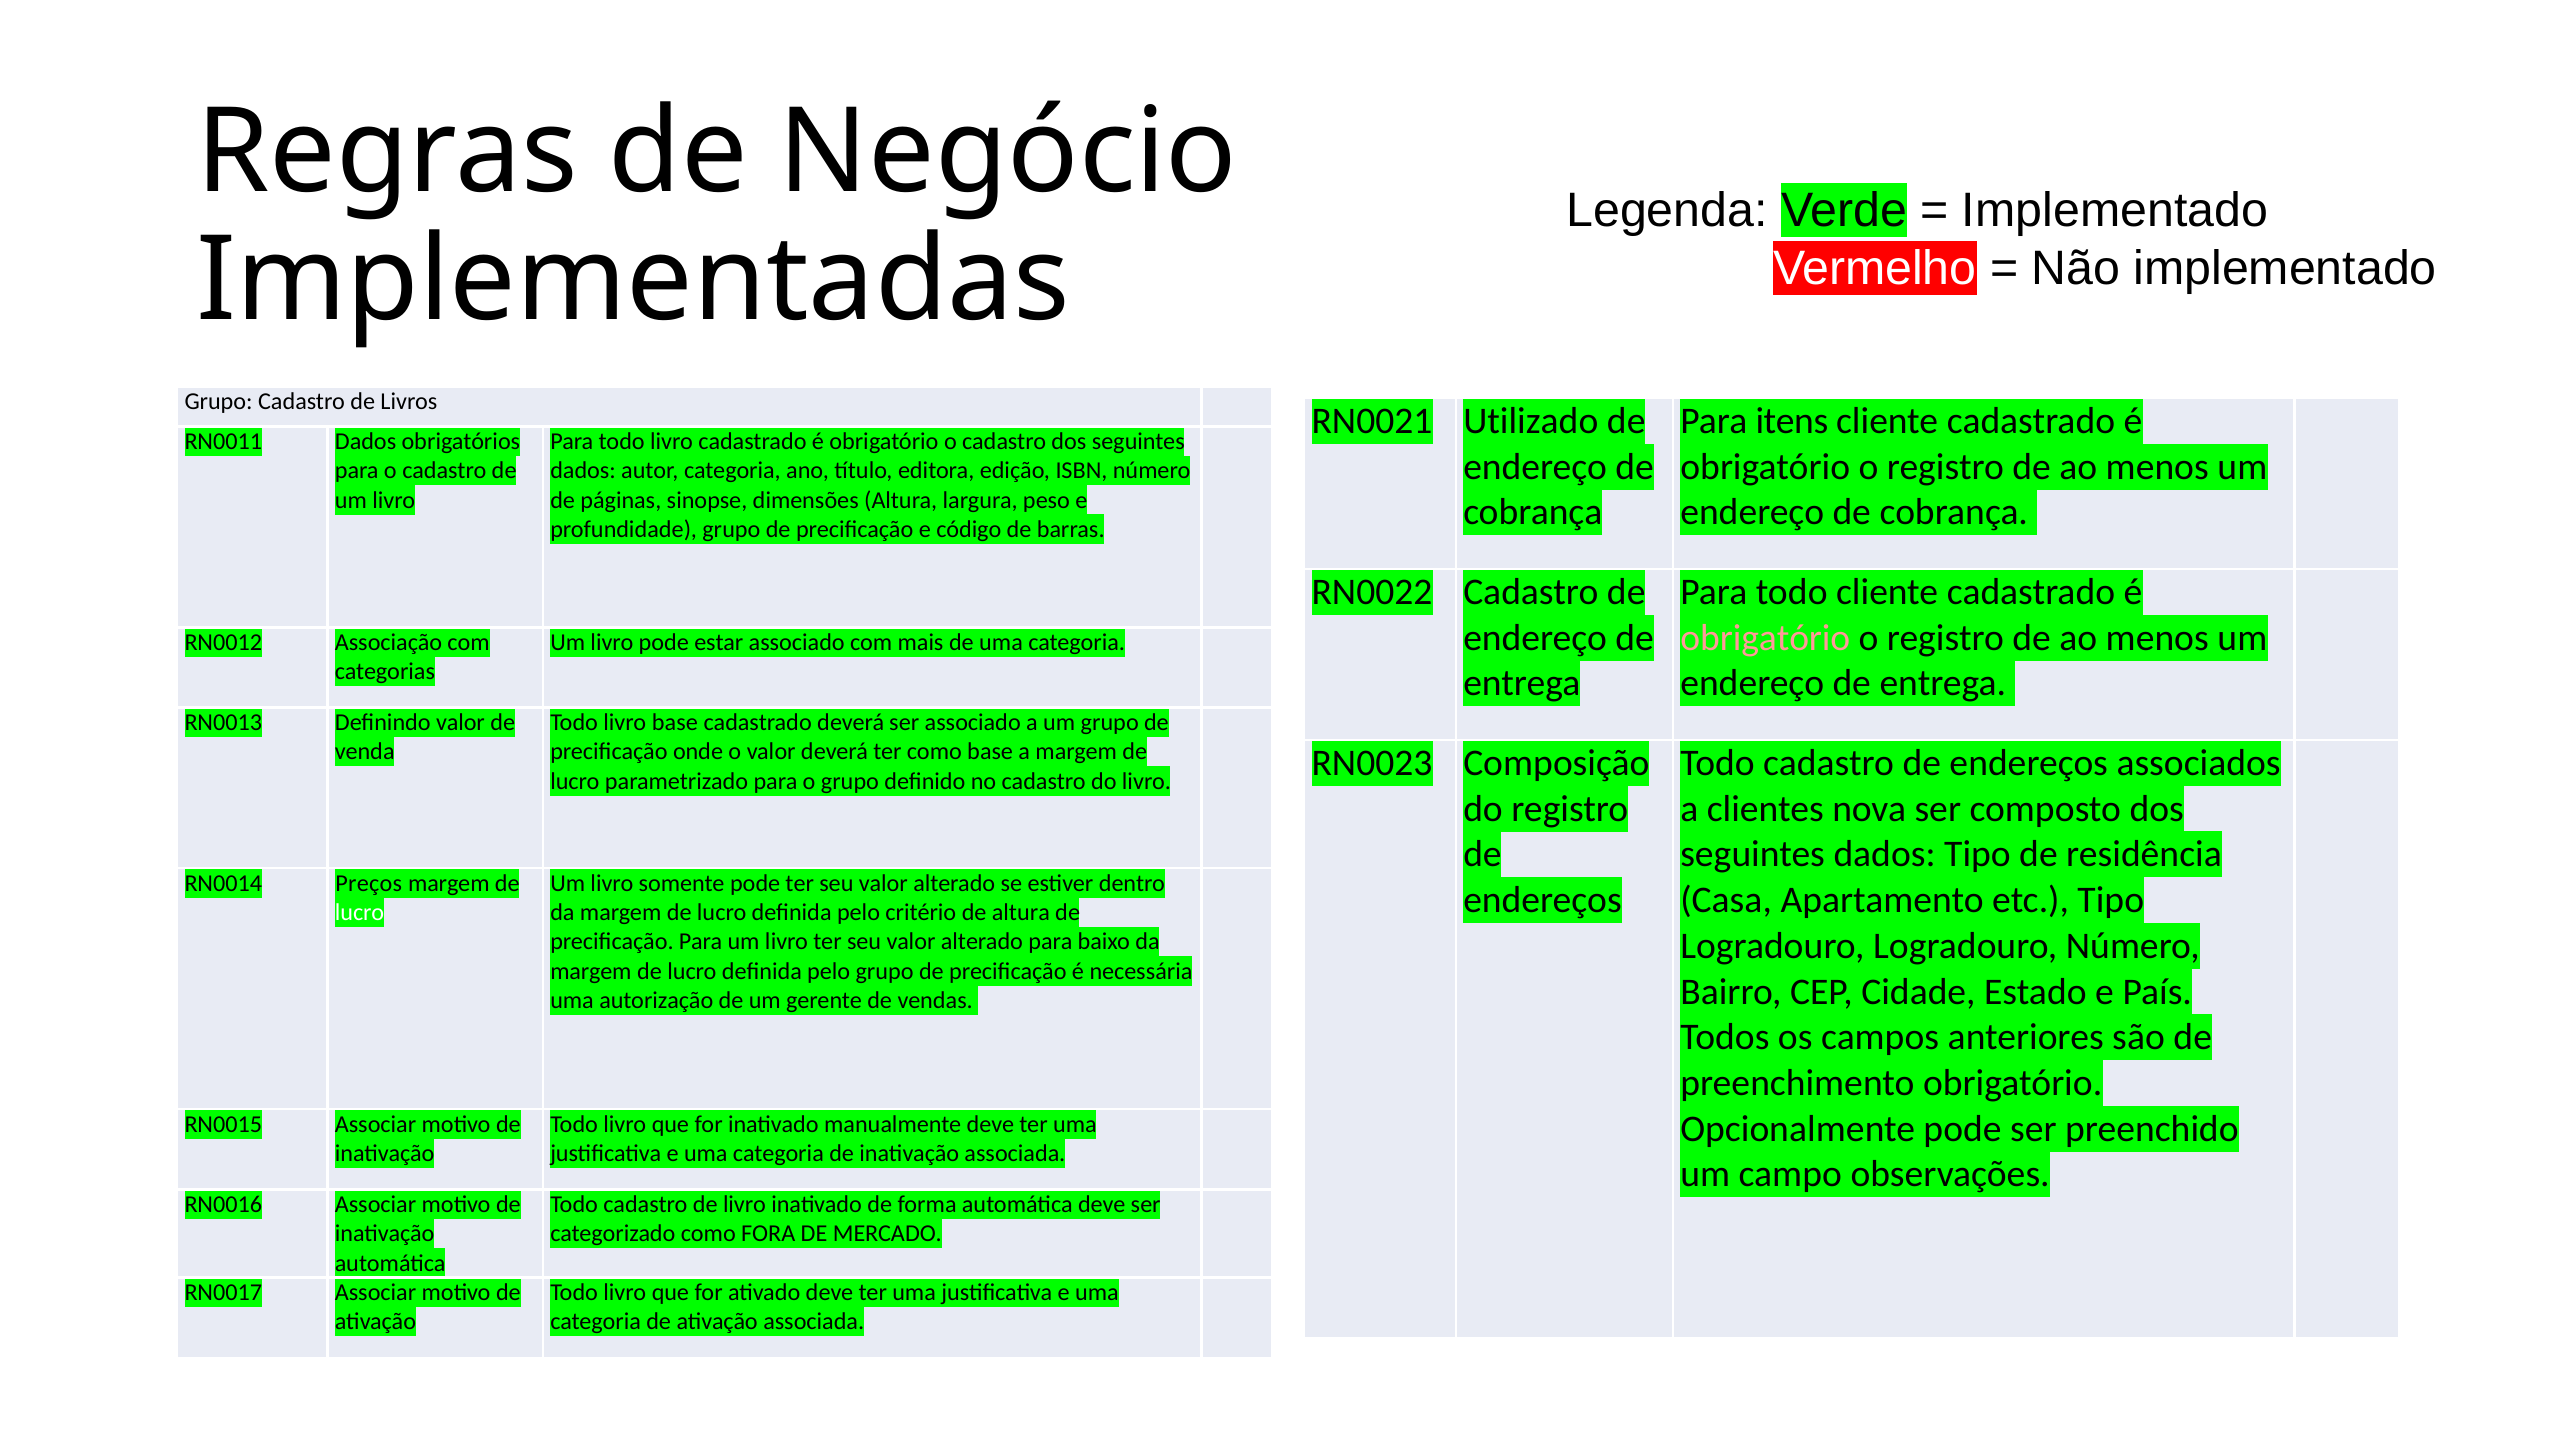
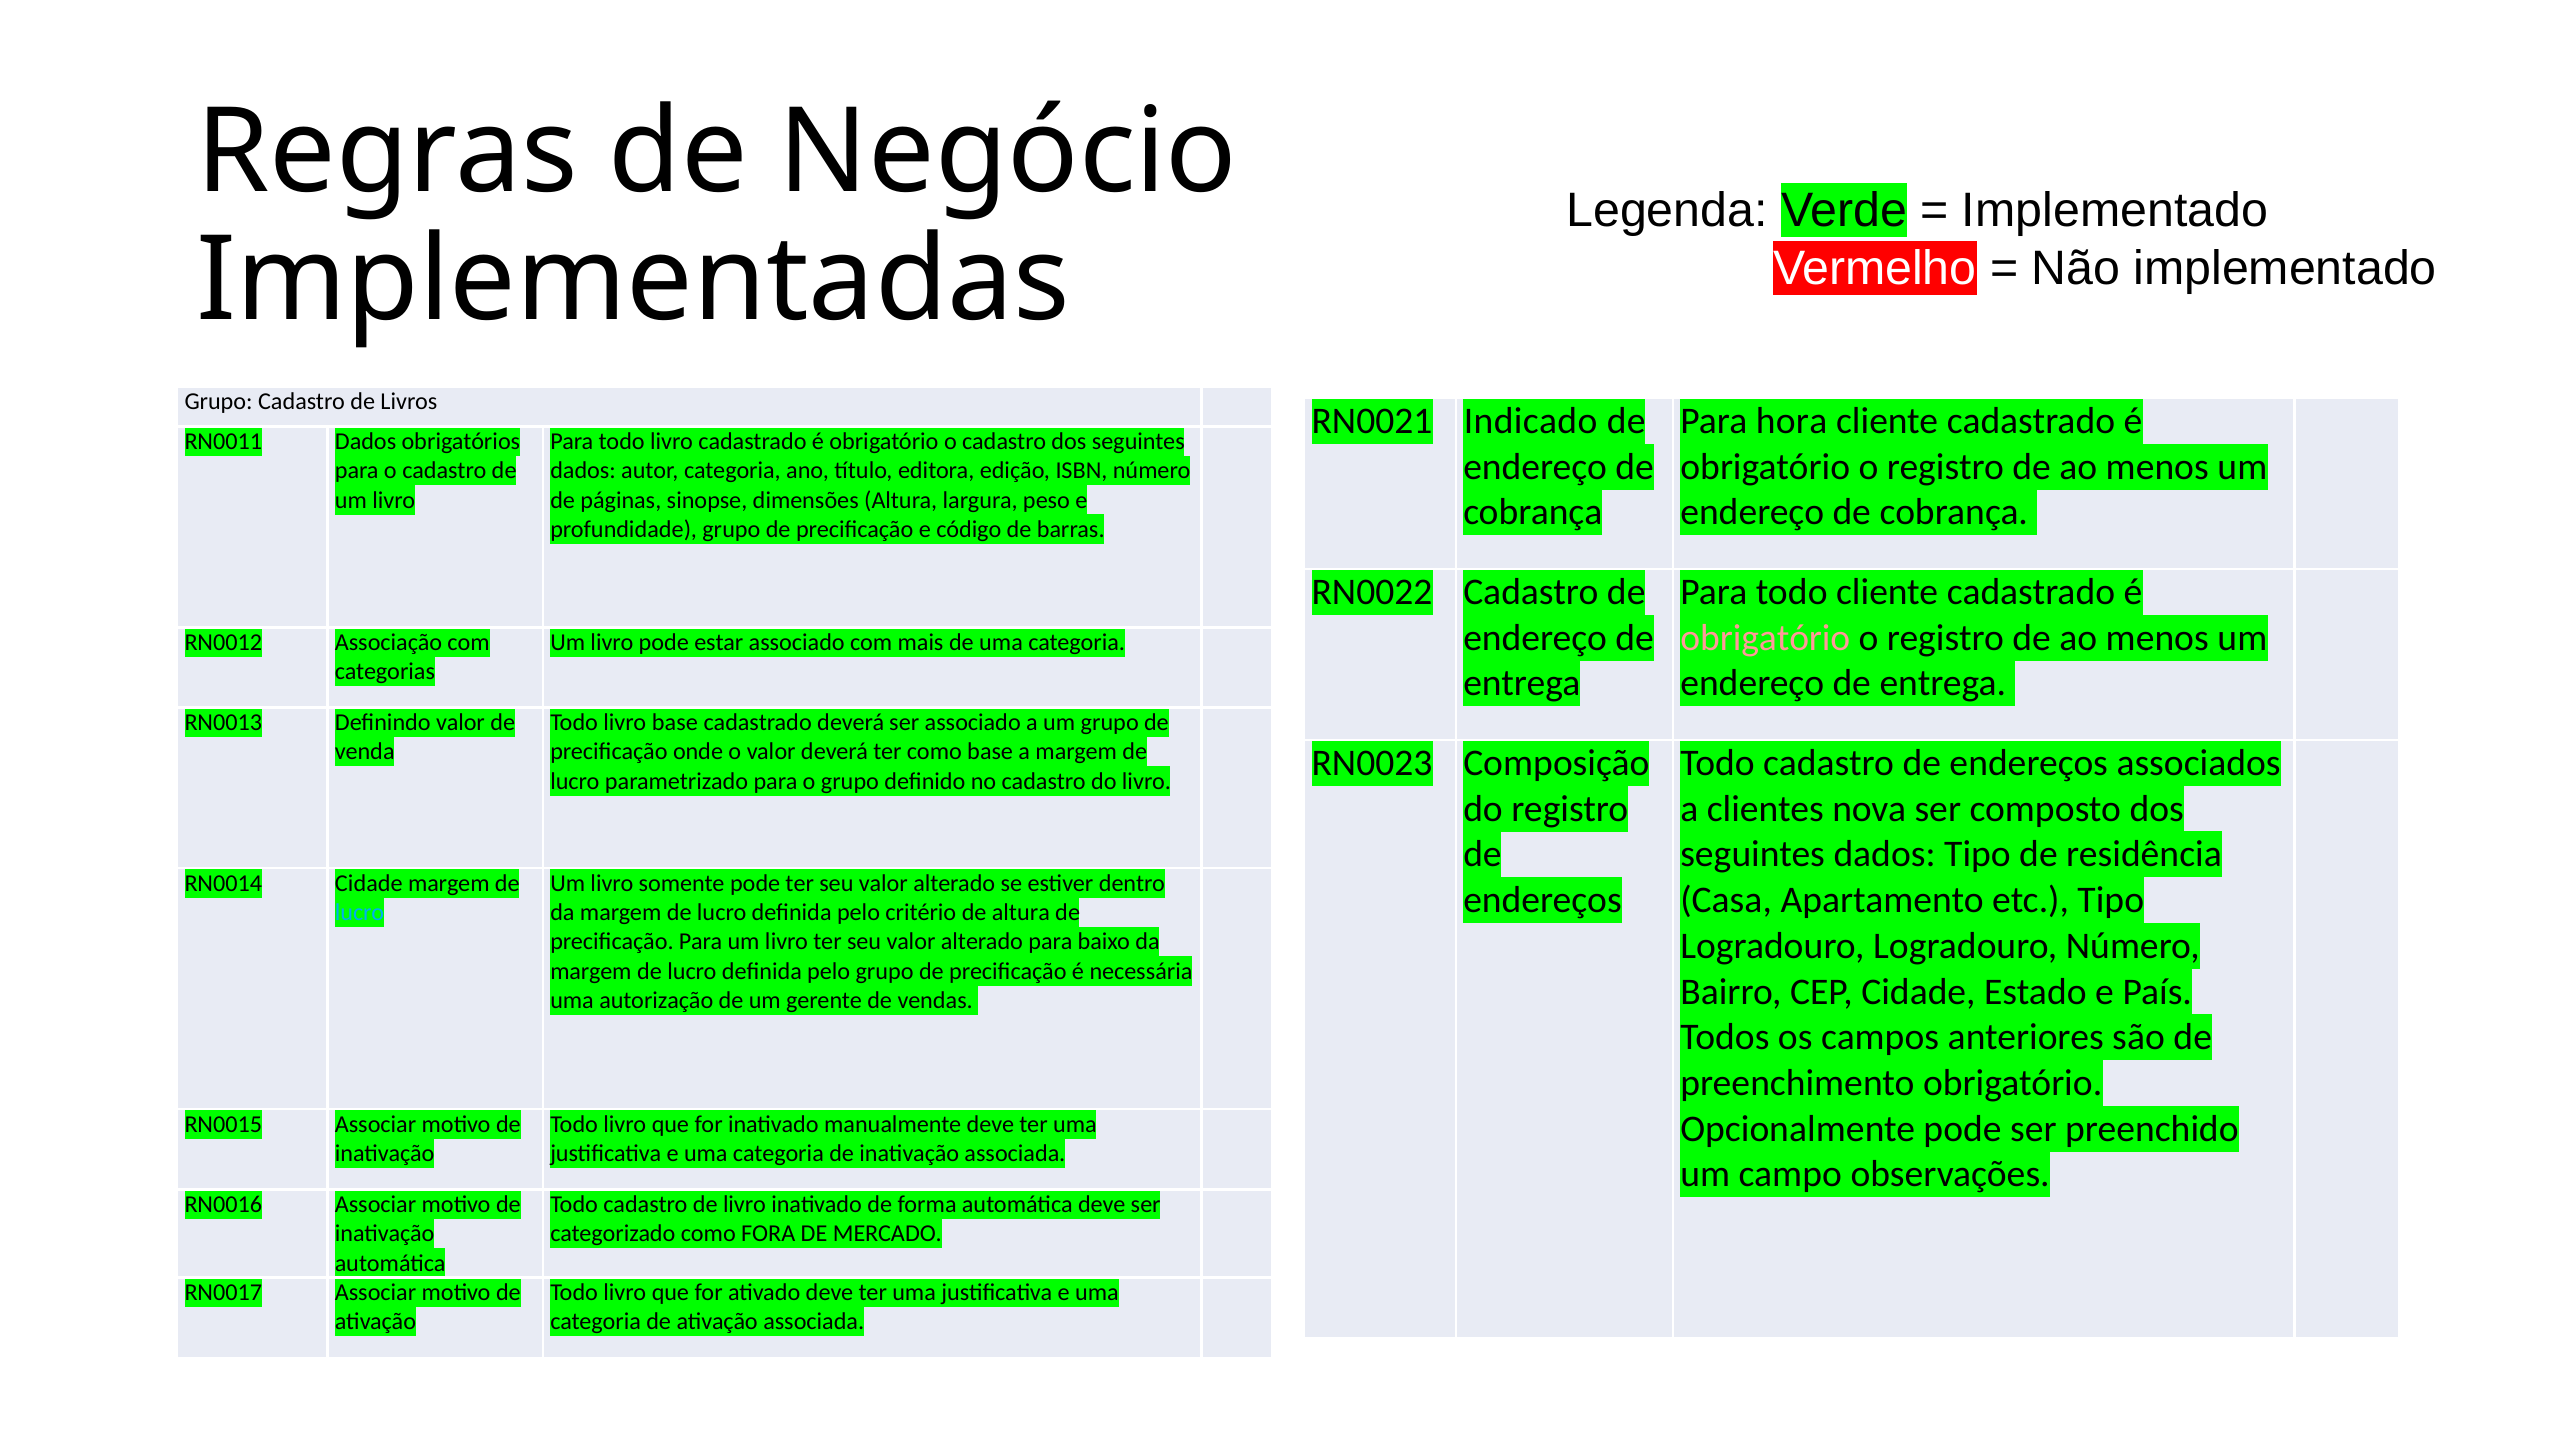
Utilizado: Utilizado -> Indicado (1531, 421)
itens: itens -> hora (1792, 421)
RN0014 Preços: Preços -> Cidade (369, 883)
lucro colour: white -> light blue (360, 912)
